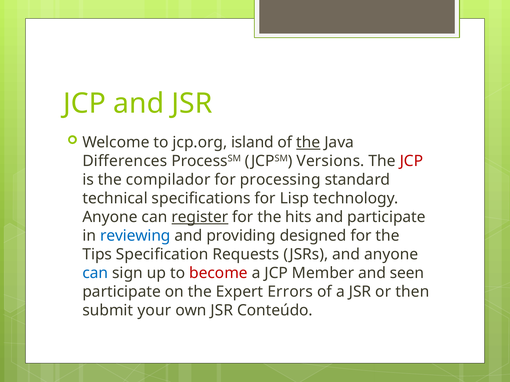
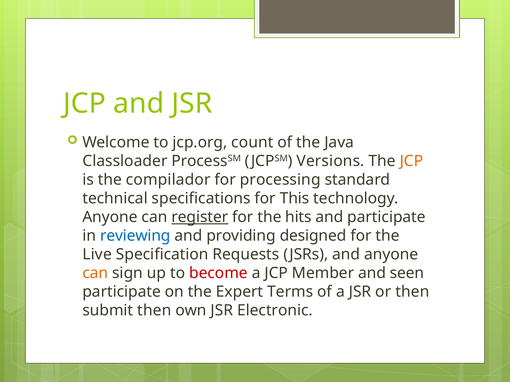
island: island -> count (252, 143)
the underline: present -> none (308, 143)
Differences: Differences -> Classloader (125, 161)
JCP colour: red -> orange (411, 161)
Lisp: Lisp -> This (295, 199)
Tips: Tips -> Live (97, 255)
can colour: blue -> orange (95, 273)
Errors: Errors -> Terms (290, 292)
submit your: your -> then (154, 311)
Conteúdo: Conteúdo -> Electronic (275, 311)
